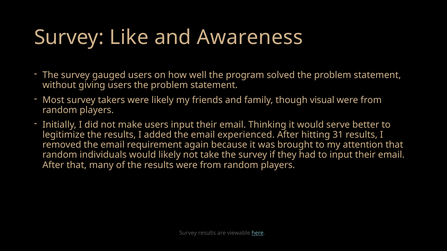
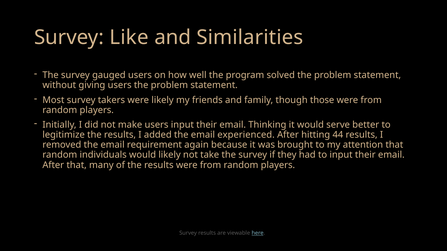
Awareness: Awareness -> Similarities (250, 38)
visual: visual -> those (322, 100)
31: 31 -> 44 (338, 135)
